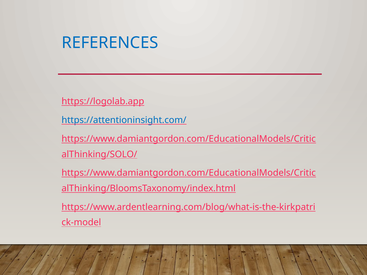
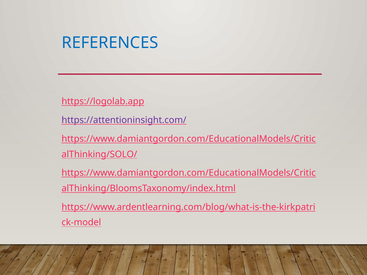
https://attentioninsight.com/ colour: blue -> purple (124, 120)
